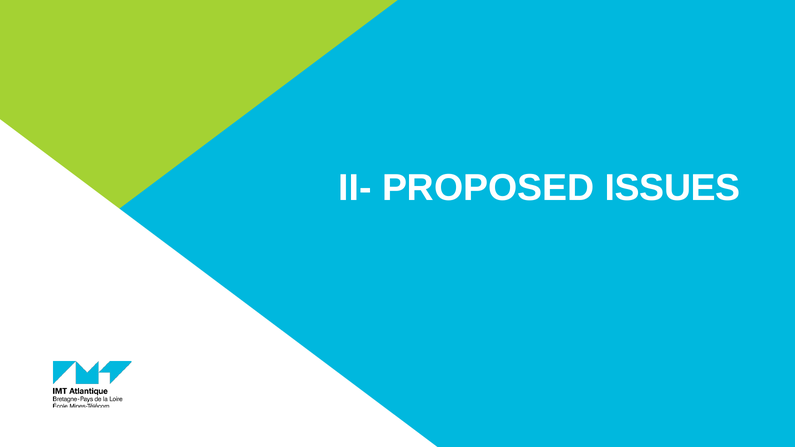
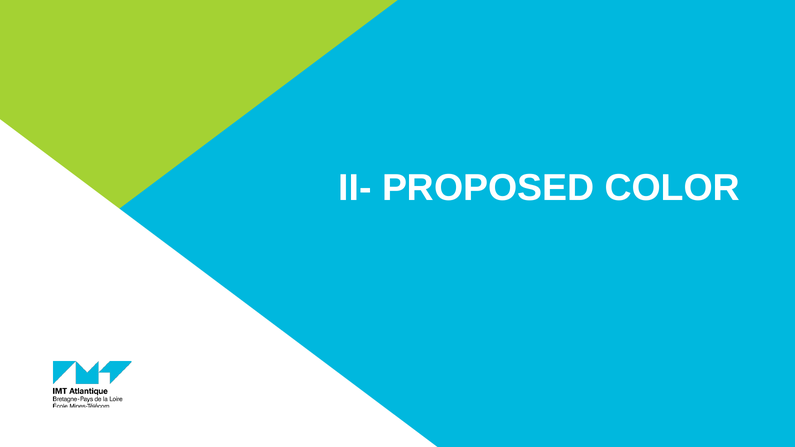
ISSUES: ISSUES -> COLOR (672, 188)
